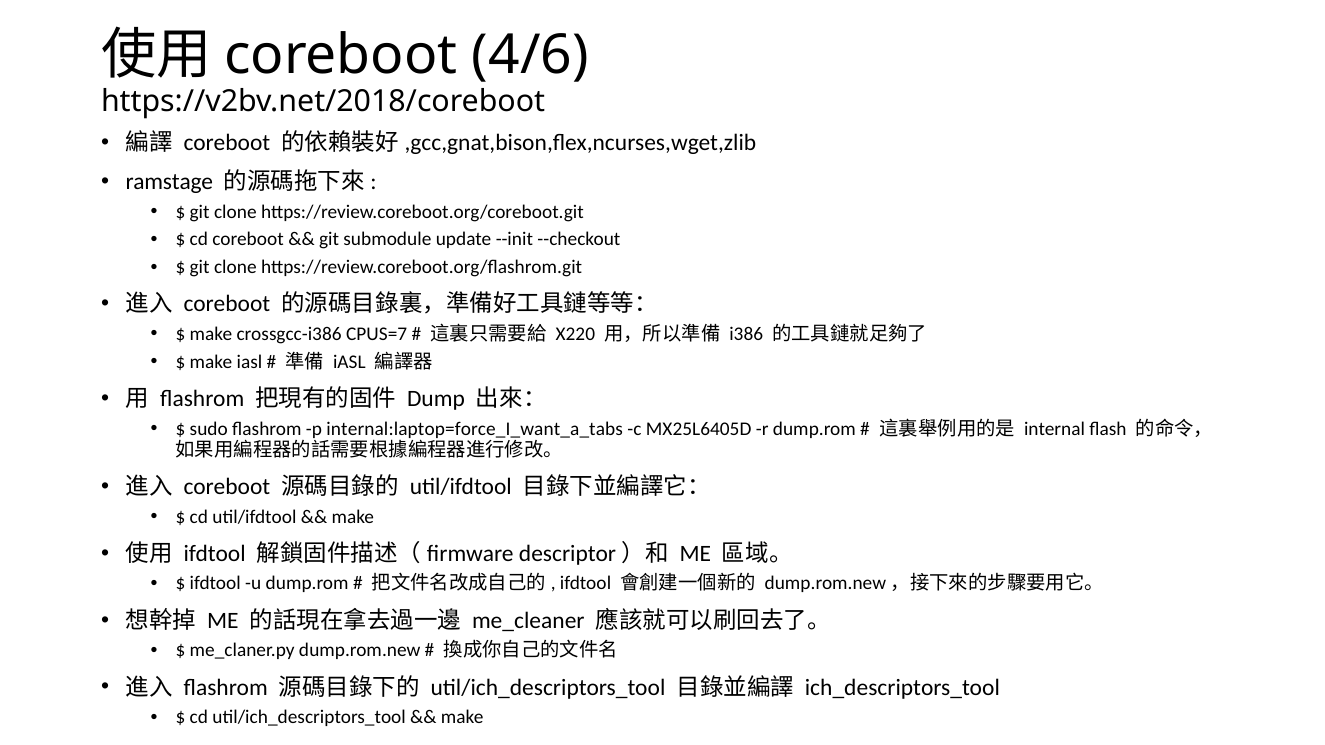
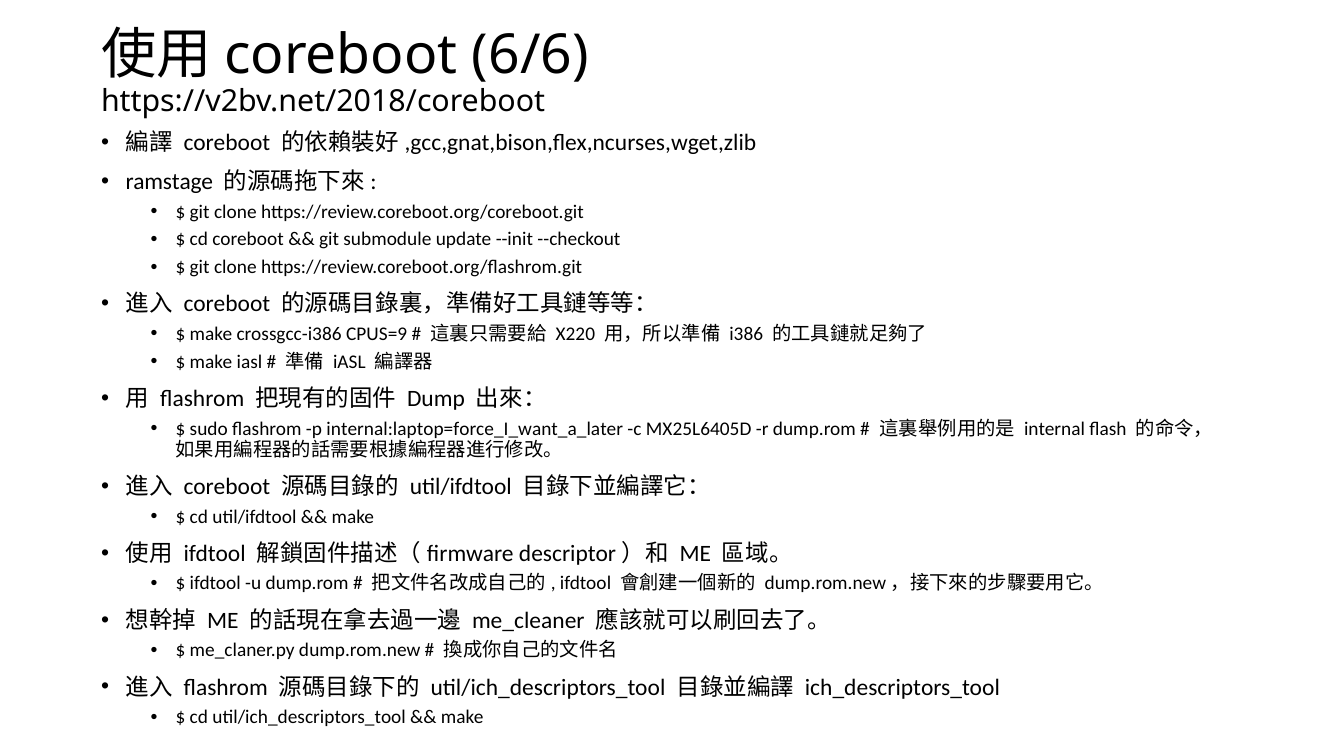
4/6: 4/6 -> 6/6 (530, 55)
CPUS=7: CPUS=7 -> CPUS=9 (377, 334)
internal:laptop=force_I_want_a_tabs: internal:laptop=force_I_want_a_tabs -> internal:laptop=force_I_want_a_later (475, 429)
